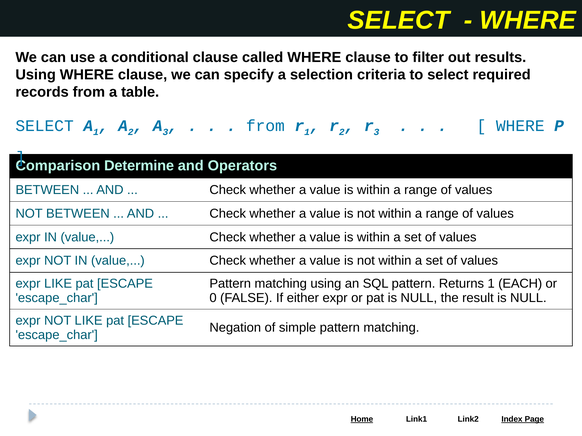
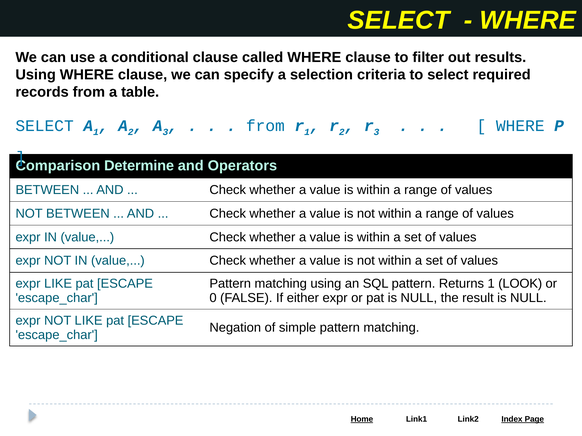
EACH: EACH -> LOOK (520, 284)
